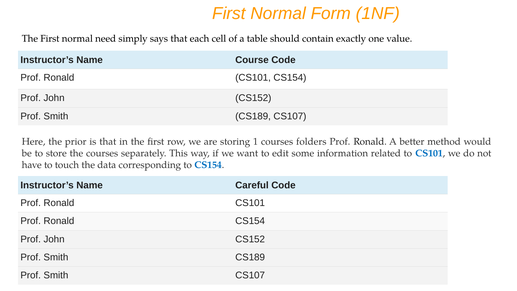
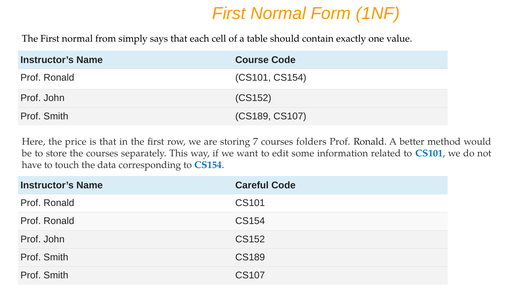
need: need -> from (106, 39)
prior: prior -> price (76, 142)
1: 1 -> 7 (256, 142)
